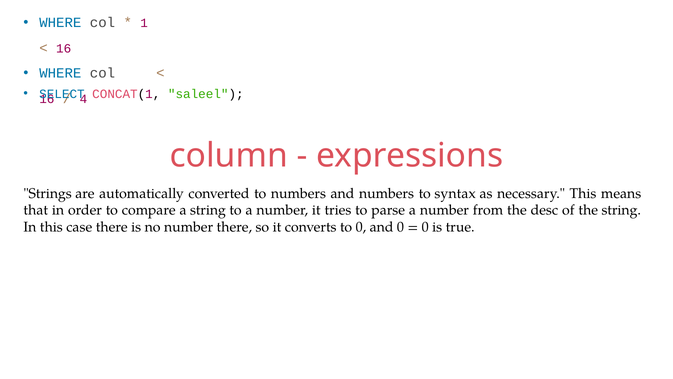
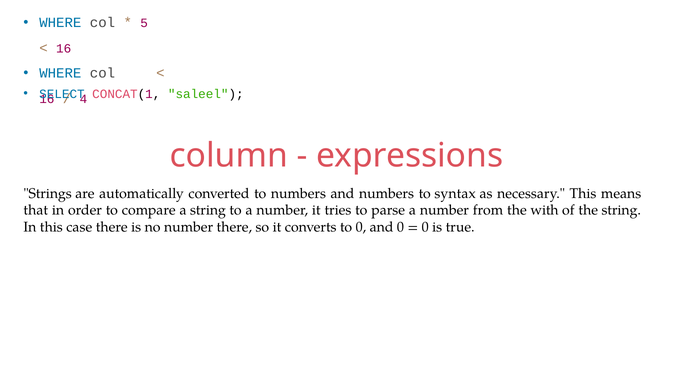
1: 1 -> 5 (144, 23)
desc: desc -> with (545, 210)
